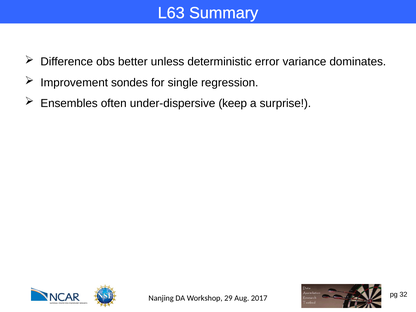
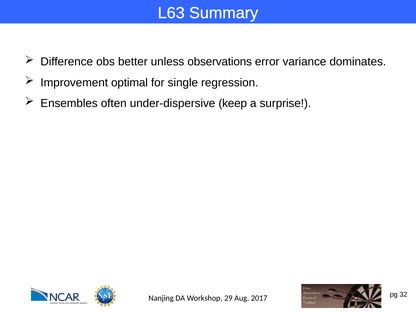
deterministic: deterministic -> observations (220, 62)
sondes: sondes -> optimal (130, 83)
